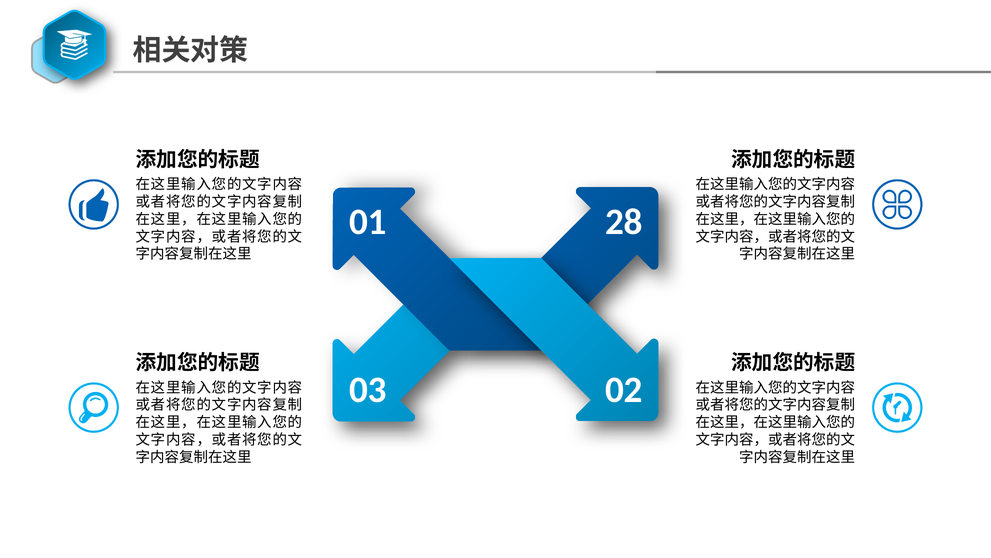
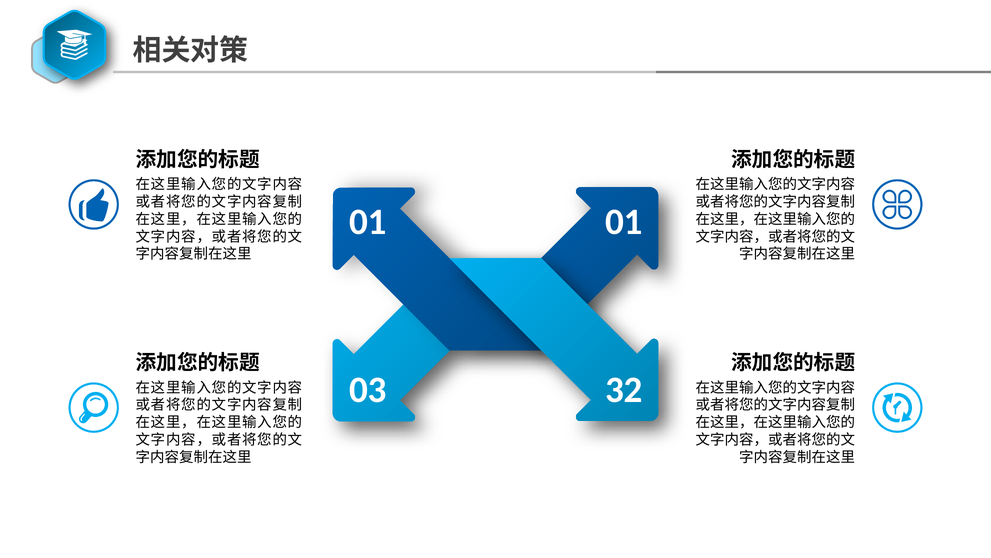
01 28: 28 -> 01 (624, 222)
02: 02 -> 32 (624, 390)
